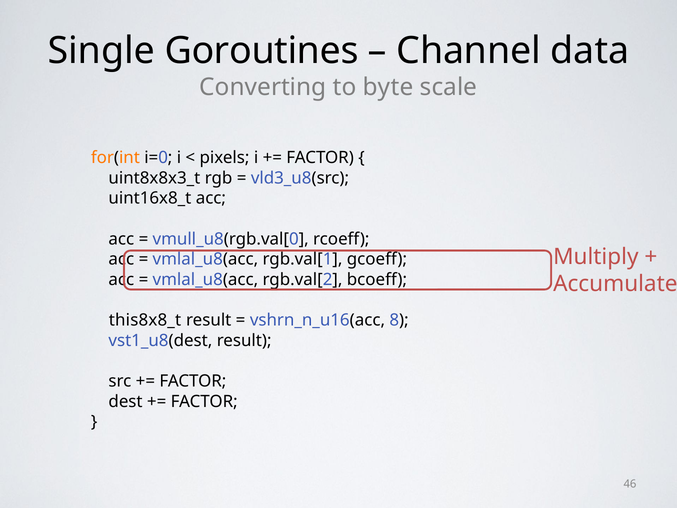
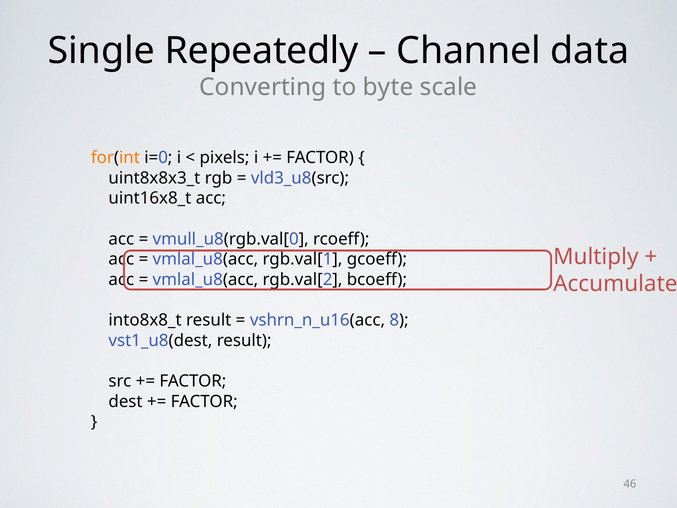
Goroutines: Goroutines -> Repeatedly (262, 51)
this8x8_t: this8x8_t -> into8x8_t (145, 320)
